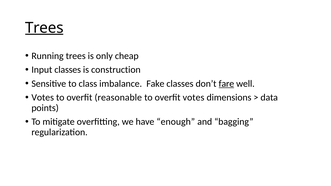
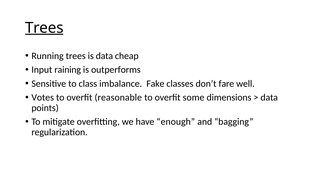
is only: only -> data (104, 56)
Input classes: classes -> raining (68, 70)
construction: construction -> outperforms (116, 70)
fare underline: present -> none (226, 84)
overfit votes: votes -> some (194, 98)
